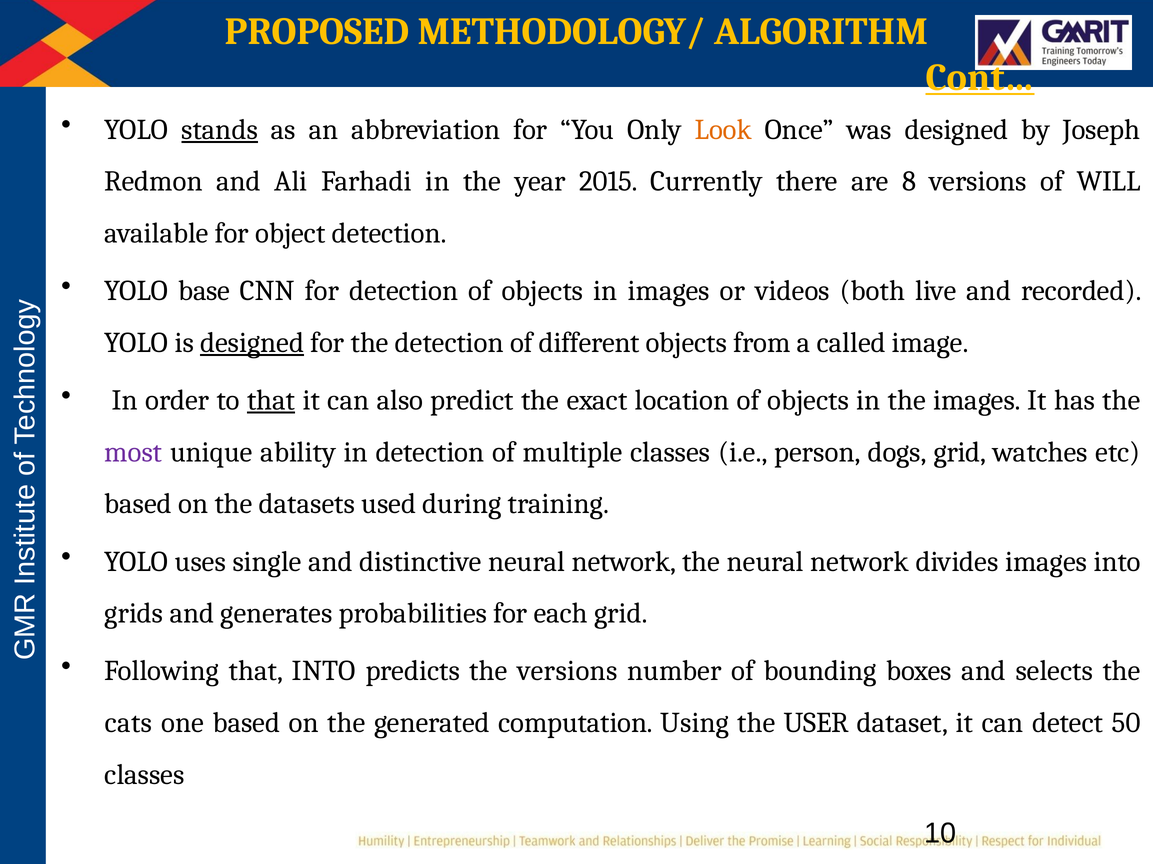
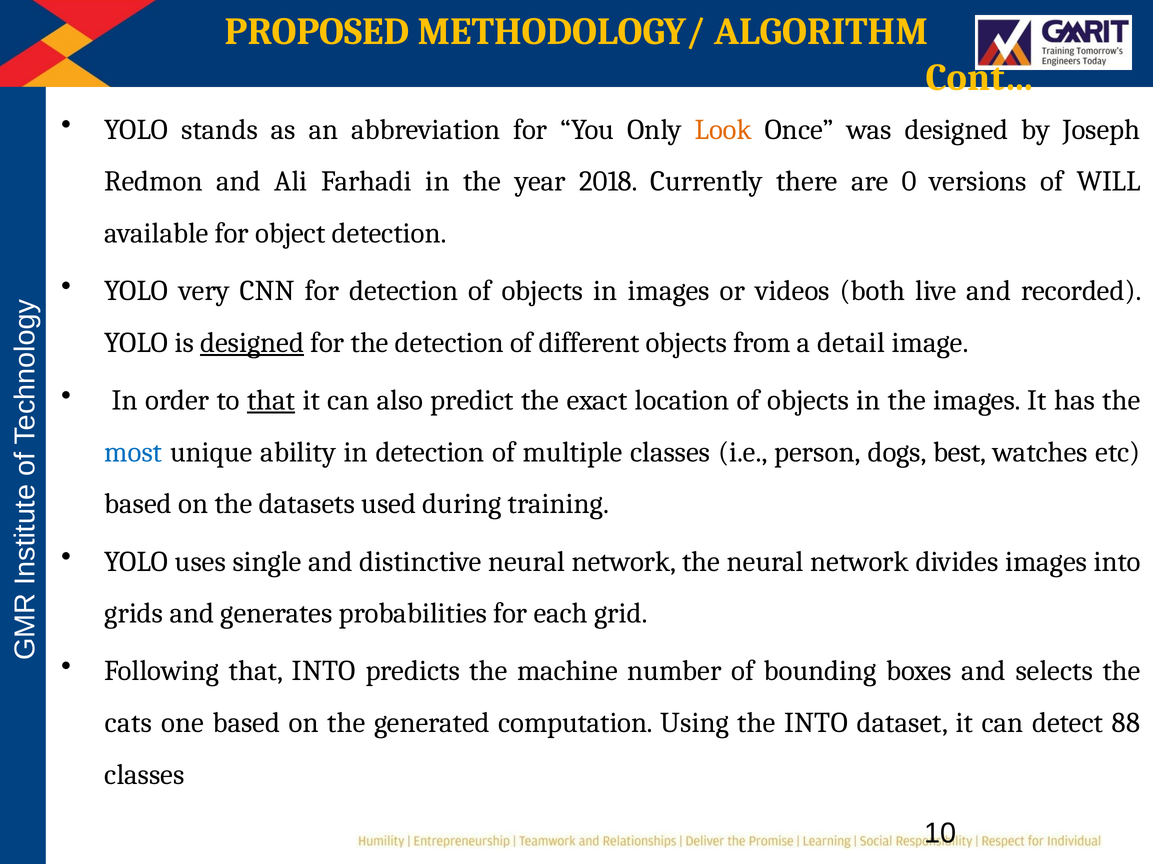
Cont… underline: present -> none (980, 78)
stands underline: present -> none (220, 130)
2015: 2015 -> 2018 (608, 182)
8: 8 -> 0 (909, 182)
base: base -> very (204, 291)
called: called -> detail (851, 343)
most colour: purple -> blue (133, 452)
dogs grid: grid -> best (960, 452)
the versions: versions -> machine (567, 672)
the USER: USER -> INTO (816, 723)
50: 50 -> 88 (1126, 723)
